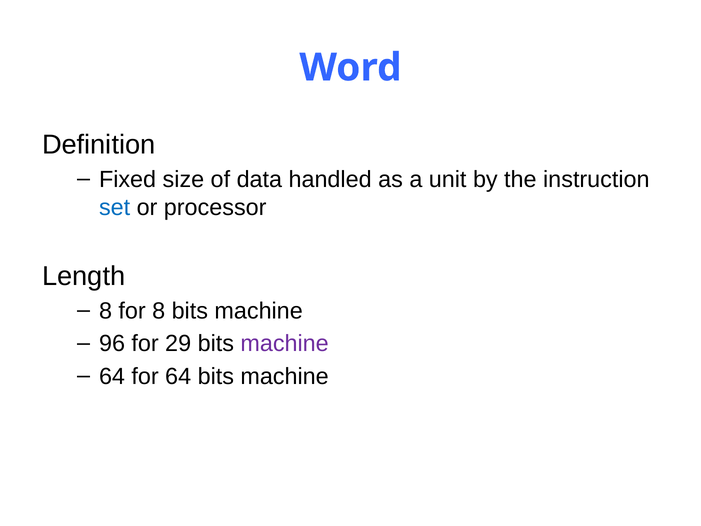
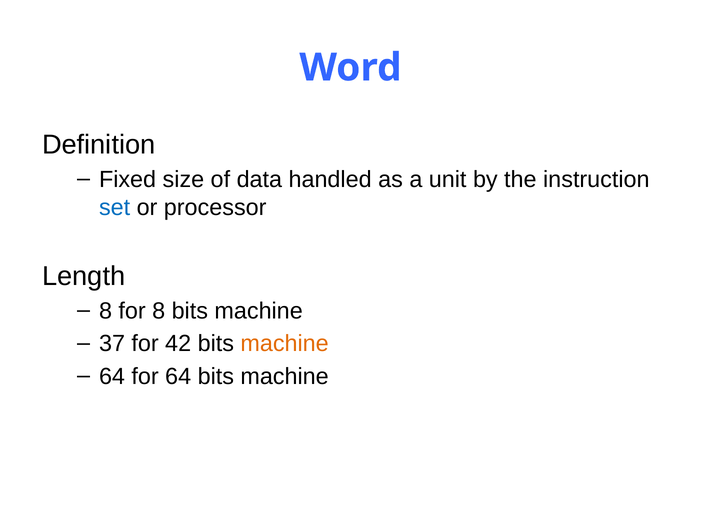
96: 96 -> 37 (112, 344)
29: 29 -> 42 (178, 344)
machine colour: purple -> orange (285, 344)
